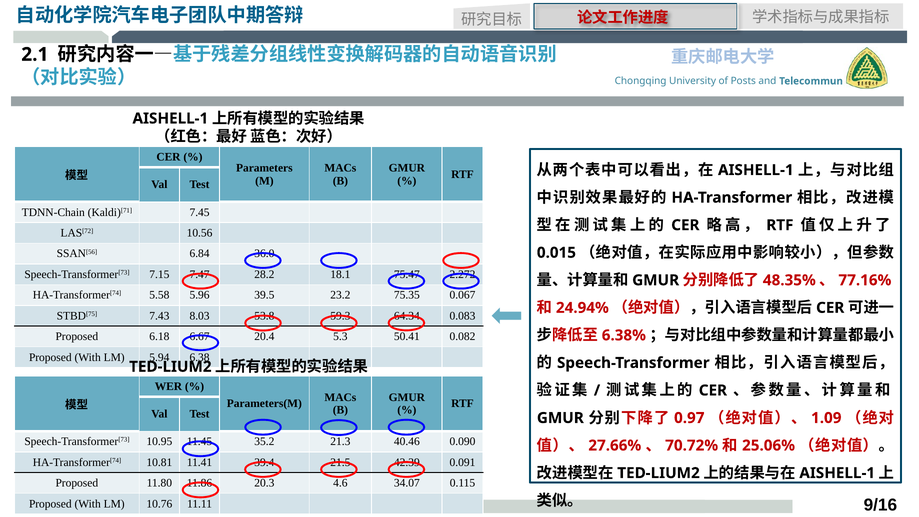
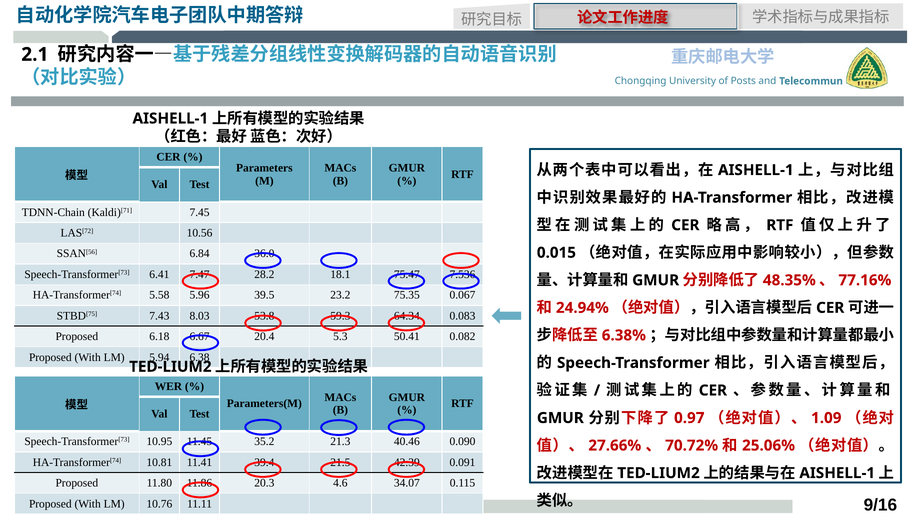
7.15: 7.15 -> 6.41 (159, 274)
2.272: 2.272 -> 7.536 (462, 274)
